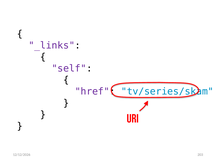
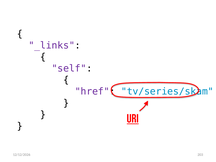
URI underline: none -> present (133, 119)
